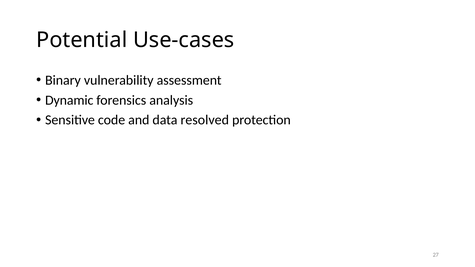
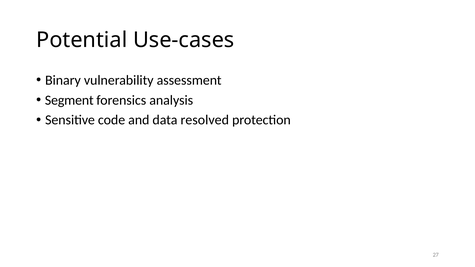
Dynamic: Dynamic -> Segment (69, 100)
